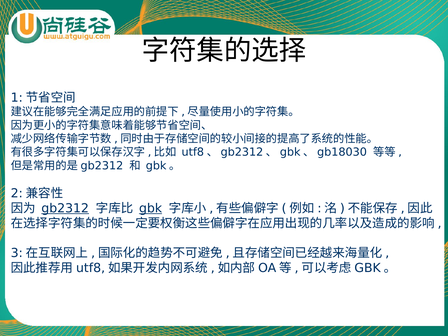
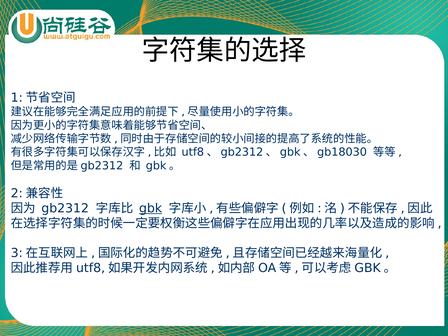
gb2312 underline: present -> none (65, 208)
